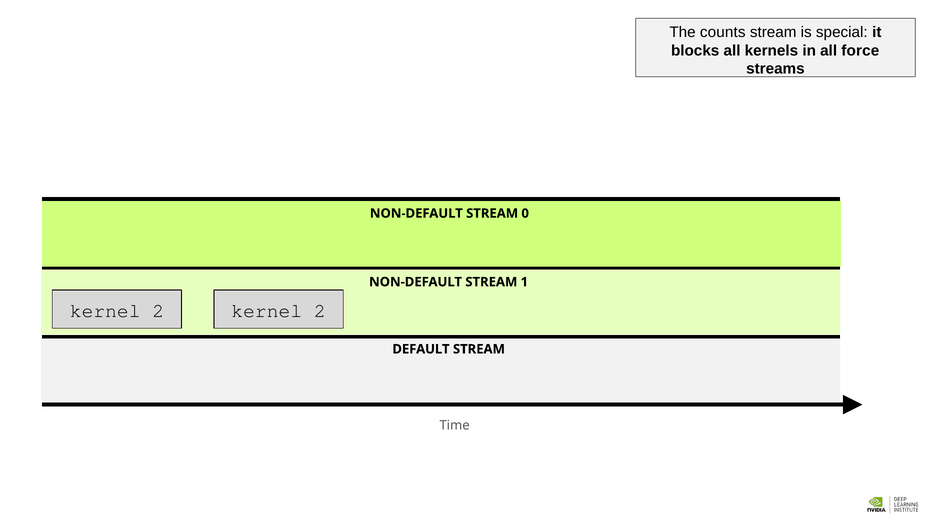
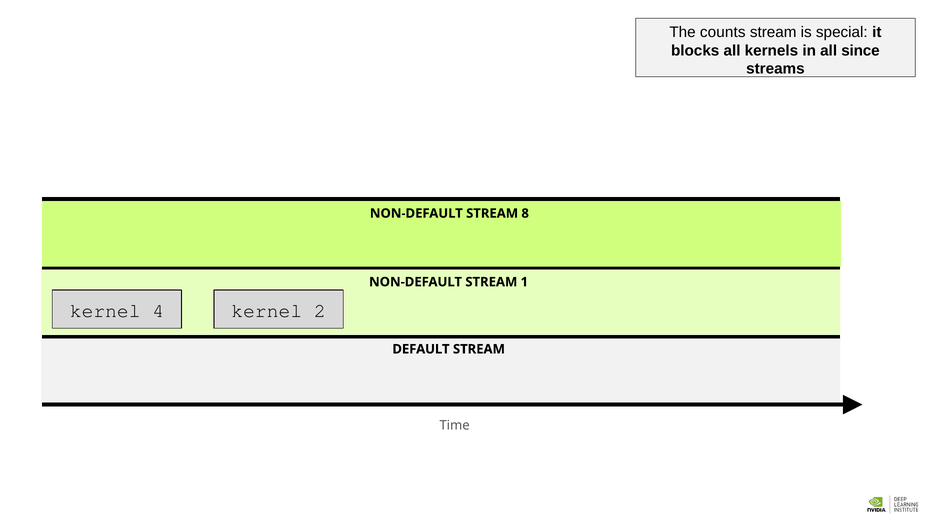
force: force -> since (860, 51)
0: 0 -> 8 (525, 213)
2: 2 -> 4 (158, 310)
